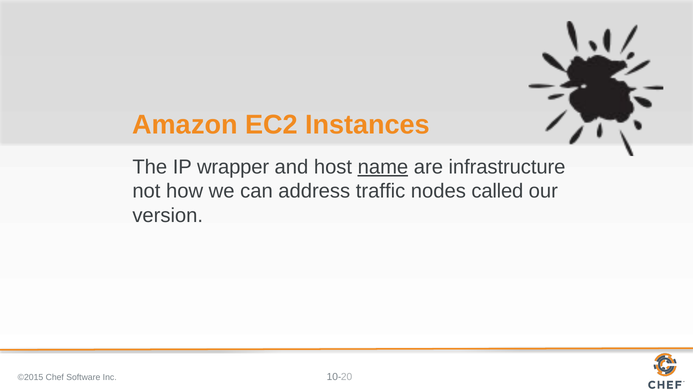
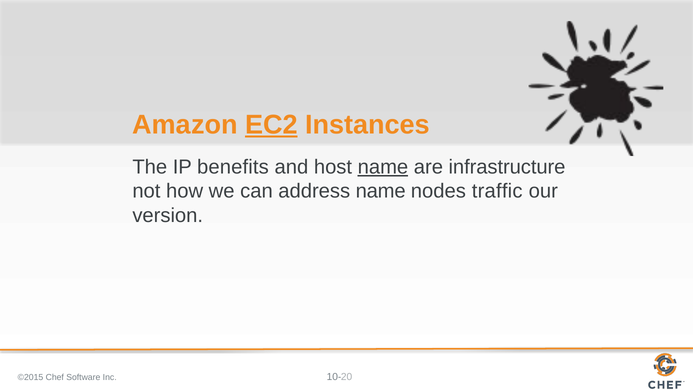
EC2 underline: none -> present (271, 125)
wrapper: wrapper -> benefits (233, 167)
address traffic: traffic -> name (381, 191)
called: called -> traffic (497, 191)
